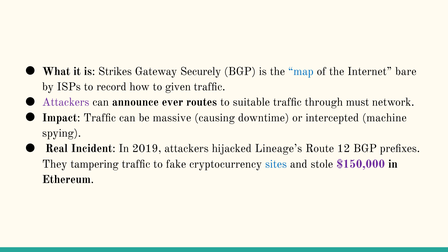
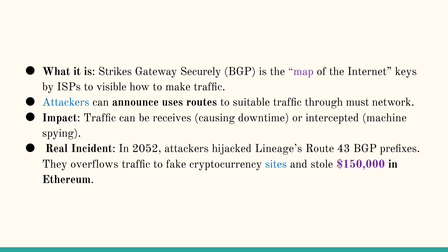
map colour: blue -> purple (301, 71)
bare: bare -> keys (406, 71)
record: record -> visible (111, 87)
given: given -> make (178, 87)
Attackers colour: purple -> blue (66, 102)
ever: ever -> uses (172, 102)
massive: massive -> receives (172, 118)
2019: 2019 -> 2052 (147, 149)
12: 12 -> 43 (344, 149)
tampering: tampering -> overflows (94, 164)
